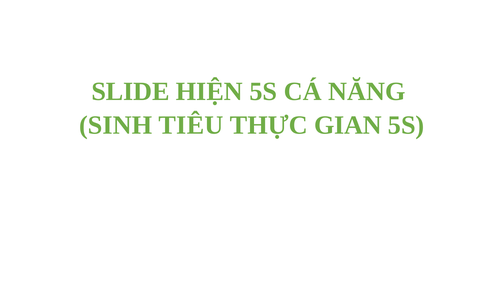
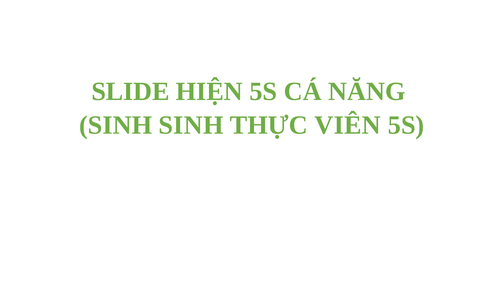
SINH TIÊU: TIÊU -> SINH (191, 125)
GIAN: GIAN -> VIÊN (348, 125)
